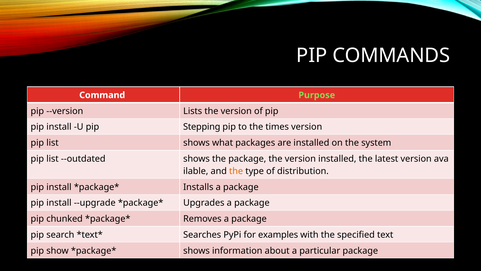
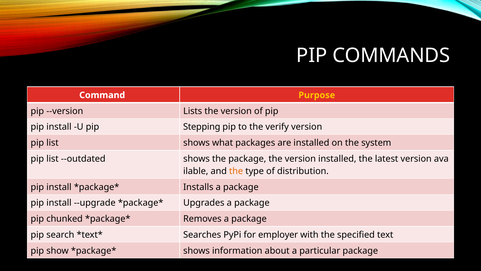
Purpose colour: light green -> yellow (317, 95)
times: times -> verify (277, 127)
examples: examples -> employer (278, 234)
